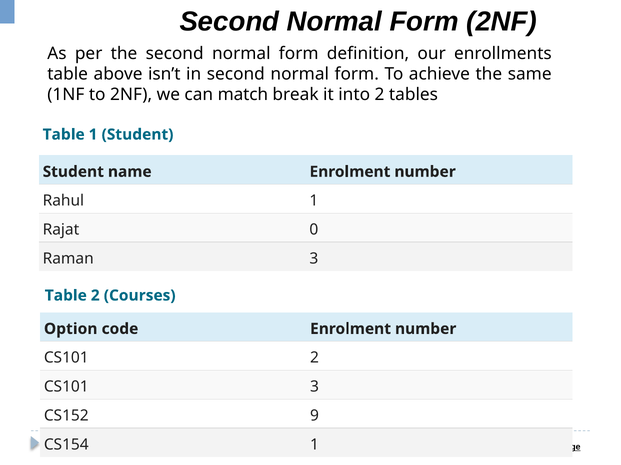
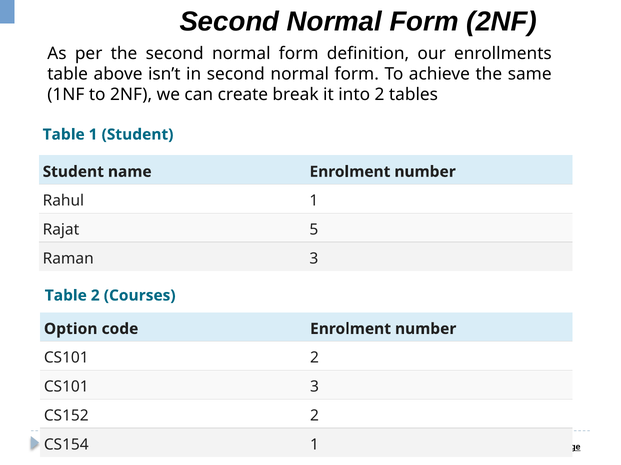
match: match -> create (243, 95)
0: 0 -> 5 (314, 230)
CS152 9: 9 -> 2 (315, 416)
